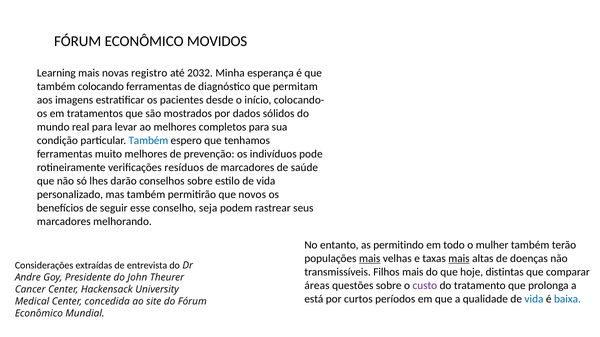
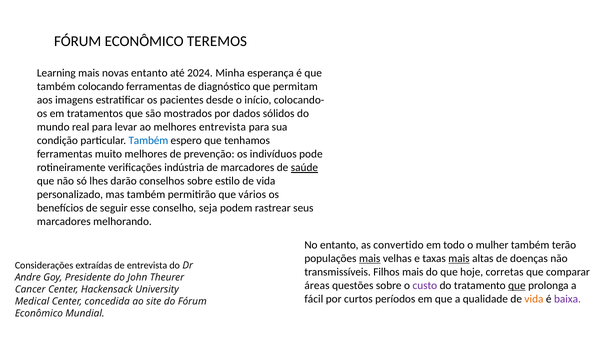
MOVIDOS: MOVIDOS -> TEREMOS (217, 42)
novas registro: registro -> entanto (149, 73)
2032: 2032 -> 2024 (200, 73)
melhores completos: completos -> entrevista (223, 127)
resíduos: resíduos -> indústria (184, 168)
saúde underline: none -> present (304, 168)
novos: novos -> vários (252, 195)
permitindo: permitindo -> convertido (398, 245)
distintas: distintas -> corretas (505, 272)
que underline: none -> present (517, 286)
está: está -> fácil (314, 299)
vida colour: blue -> orange (534, 299)
baixa colour: blue -> purple (567, 299)
